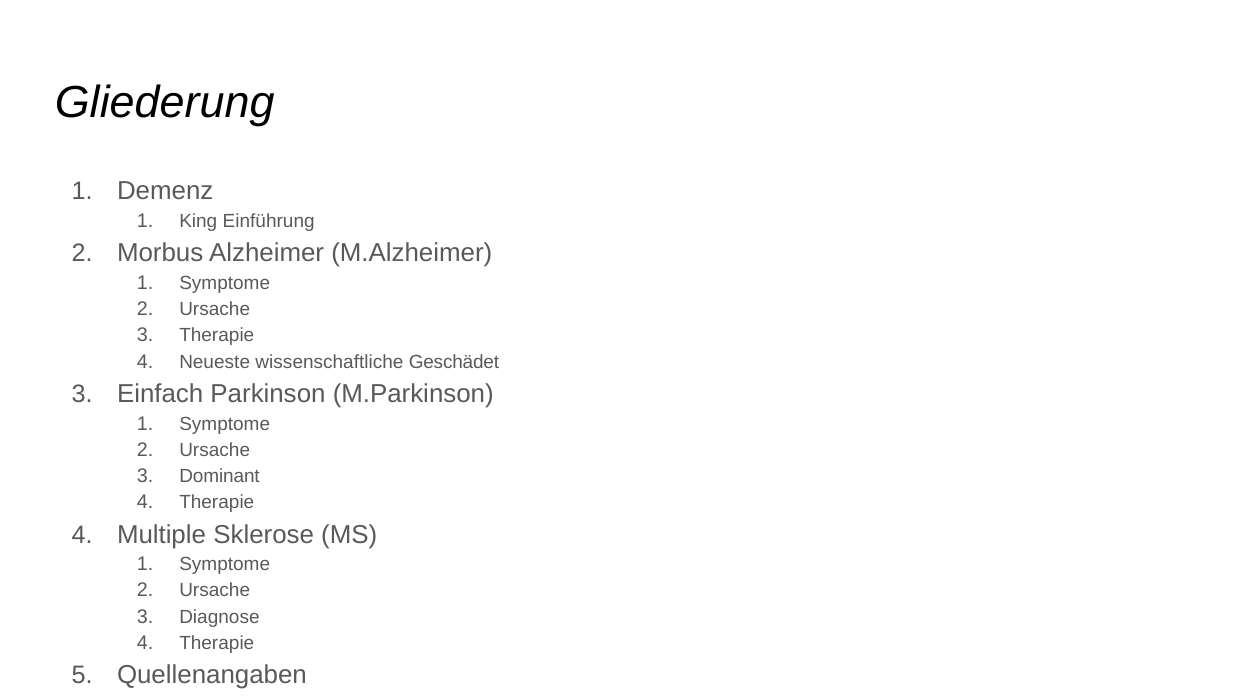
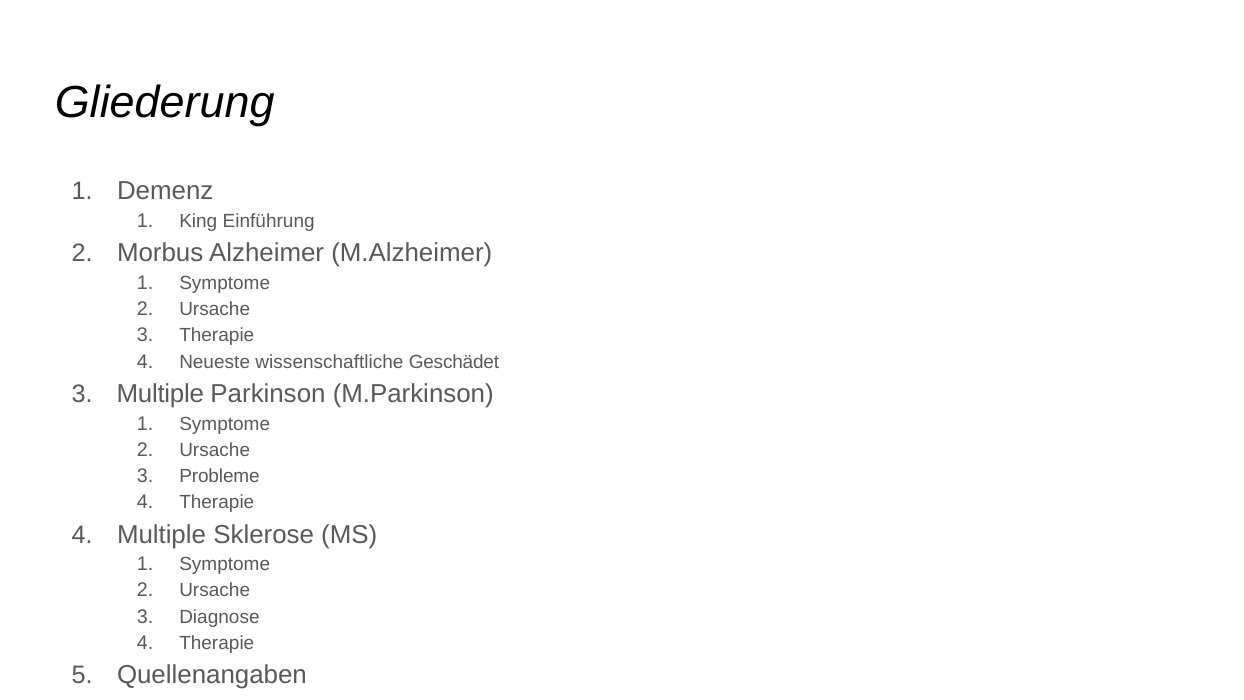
Einfach: Einfach -> Multiple (160, 394)
Dominant: Dominant -> Probleme (219, 476)
